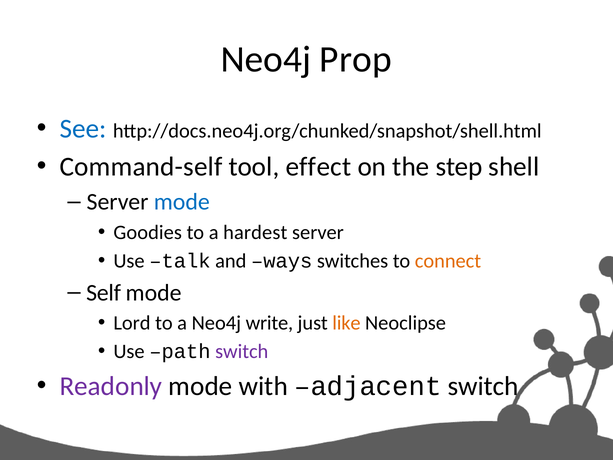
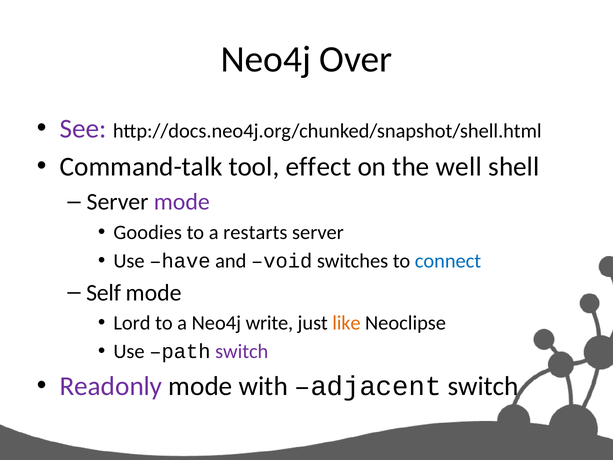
Prop: Prop -> Over (356, 59)
See colour: blue -> purple (83, 129)
Command-self: Command-self -> Command-talk (141, 167)
step: step -> well (459, 167)
mode colour: blue -> purple (182, 202)
hardest: hardest -> restarts (255, 232)
talk: talk -> have (180, 261)
ways: ways -> void (282, 261)
connect colour: orange -> blue (448, 261)
